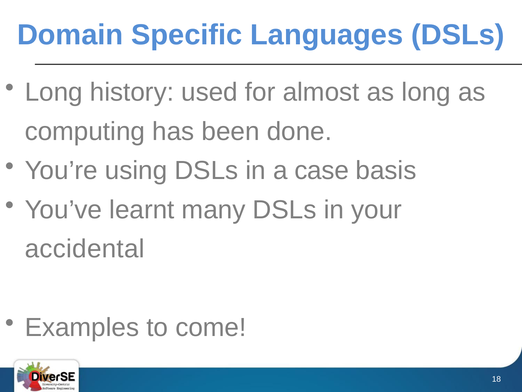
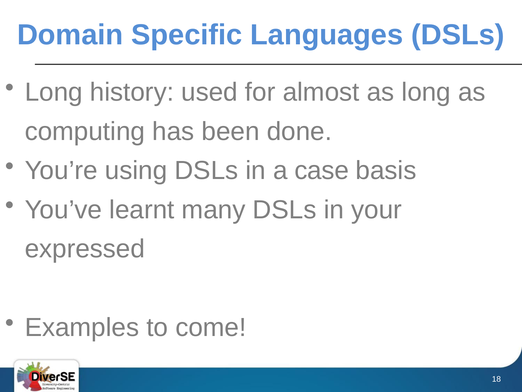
accidental: accidental -> expressed (85, 249)
